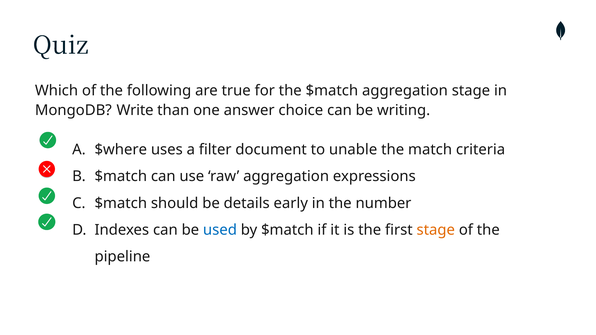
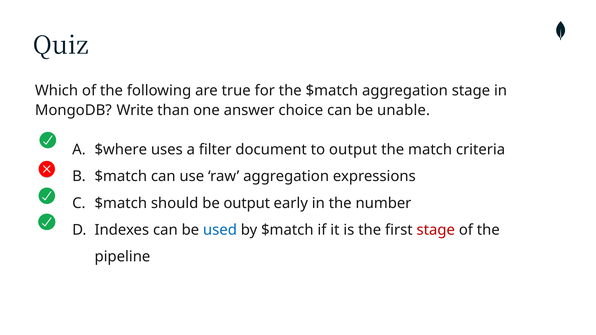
writing: writing -> unable (404, 110)
to unable: unable -> output (353, 150)
be details: details -> output (247, 203)
stage colour: orange -> red (436, 230)
